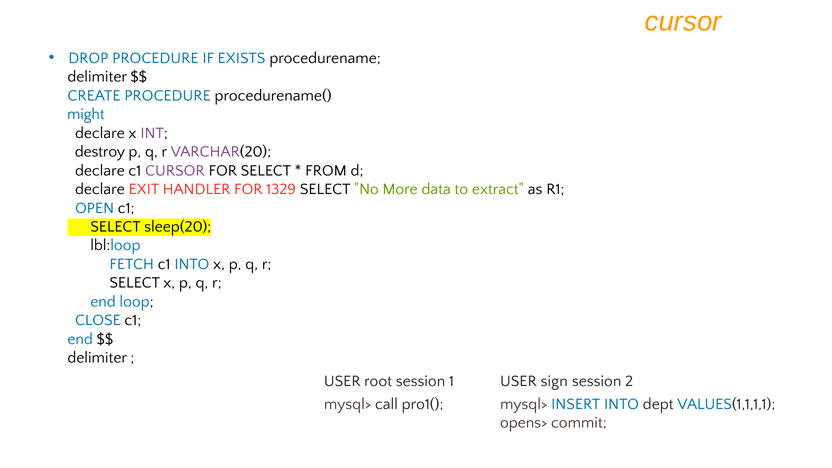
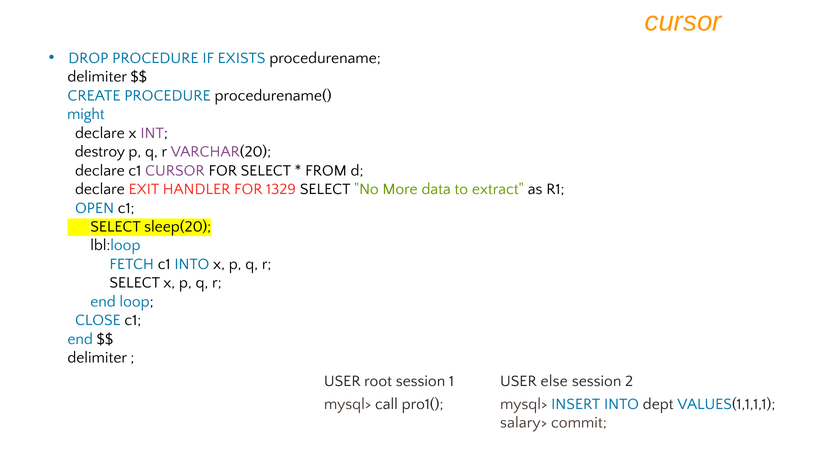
sign: sign -> else (554, 381)
opens>: opens> -> salary> (524, 423)
